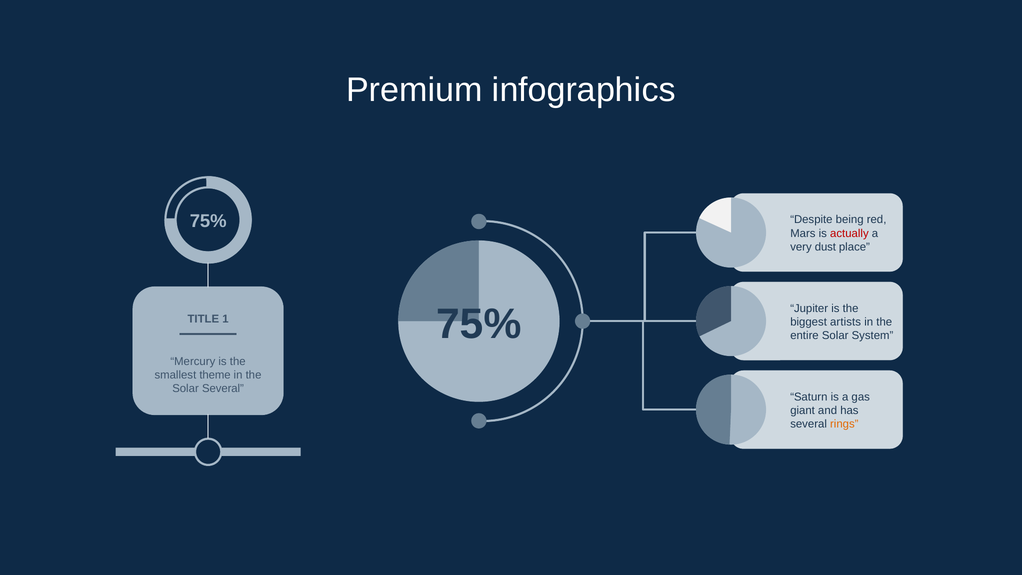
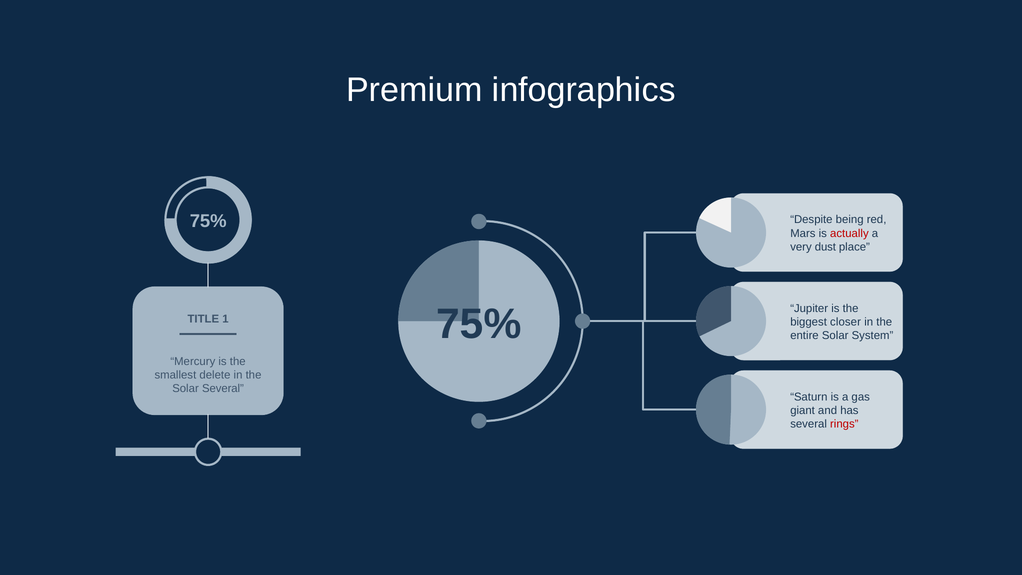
artists: artists -> closer (846, 322)
theme: theme -> delete (215, 375)
rings colour: orange -> red (844, 424)
